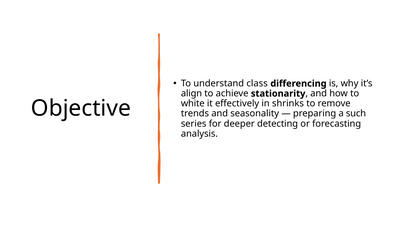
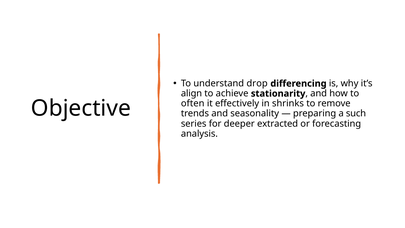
class: class -> drop (257, 83)
white: white -> often (193, 103)
detecting: detecting -> extracted (278, 124)
